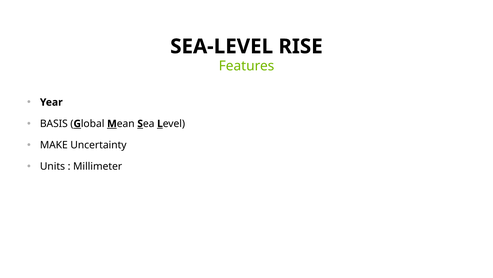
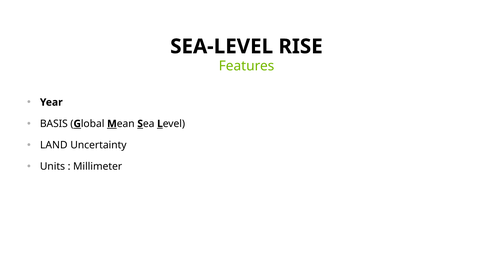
MAKE: MAKE -> LAND (54, 145)
